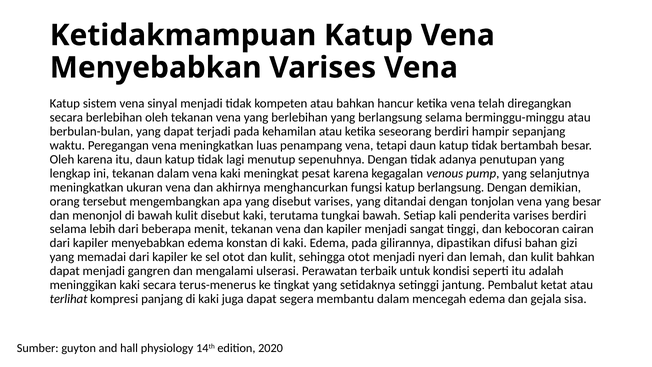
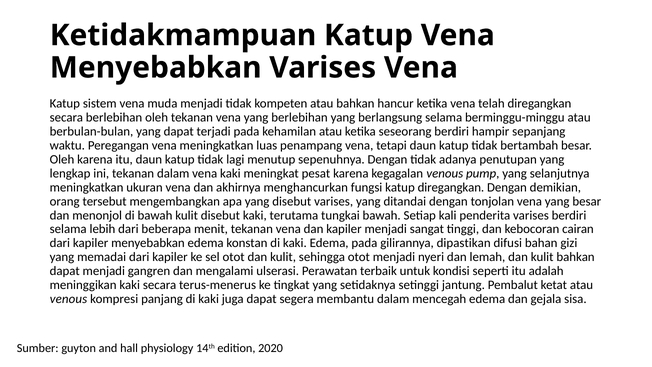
sinyal: sinyal -> muda (162, 104)
katup berlangsung: berlangsung -> diregangkan (451, 187)
terlihat: terlihat -> venous (68, 299)
